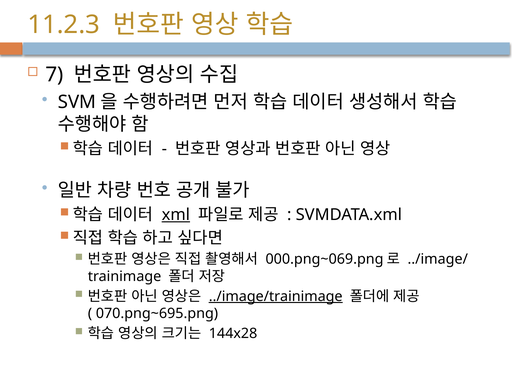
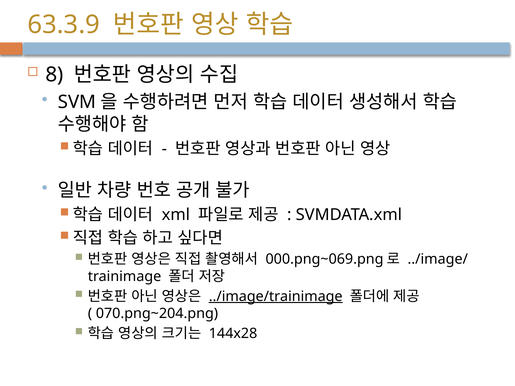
11.2.3: 11.2.3 -> 63.3.9 (64, 25)
7: 7 -> 8 (54, 75)
xml underline: present -> none (176, 215)
070.png~695.png: 070.png~695.png -> 070.png~204.png (157, 314)
